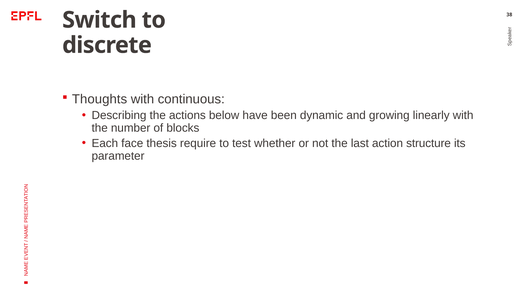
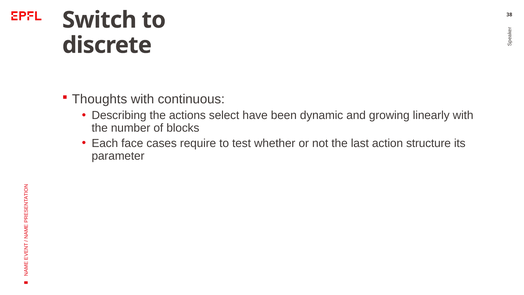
below: below -> select (224, 115)
thesis: thesis -> cases (162, 143)
